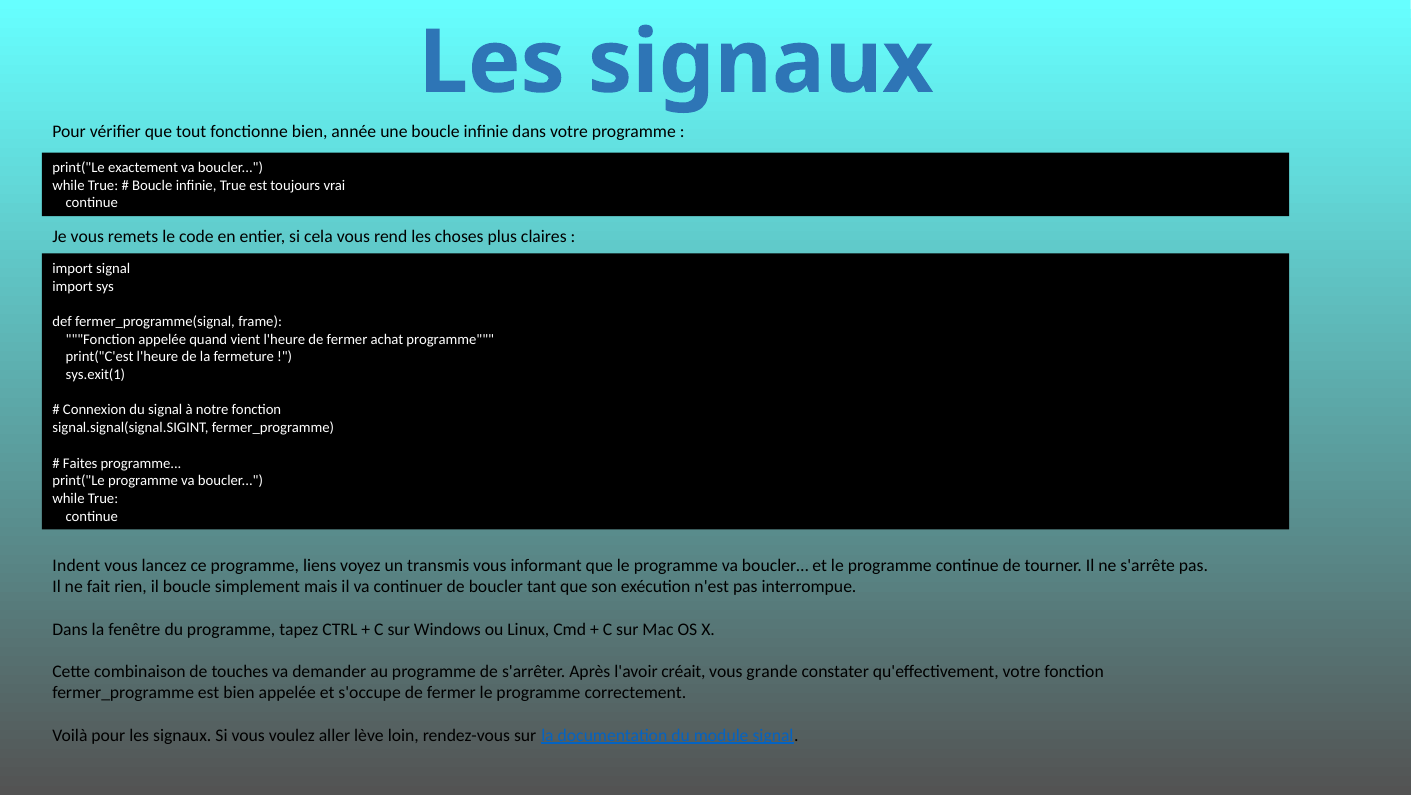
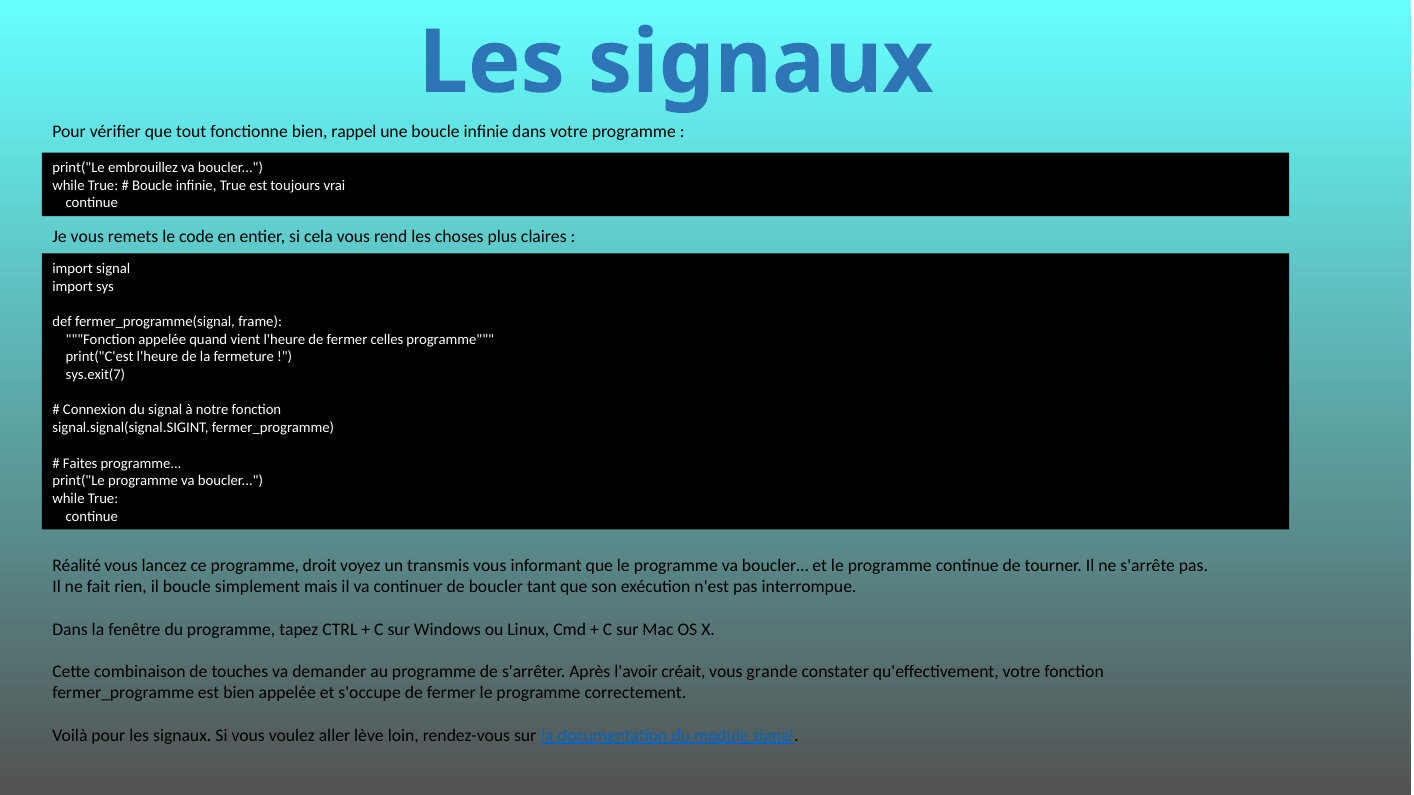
année: année -> rappel (354, 131)
exactement: exactement -> embrouillez (143, 168)
achat: achat -> celles (387, 340)
sys.exit(1: sys.exit(1 -> sys.exit(7 (95, 375)
Indent: Indent -> Réalité (77, 566)
liens: liens -> droit (320, 566)
